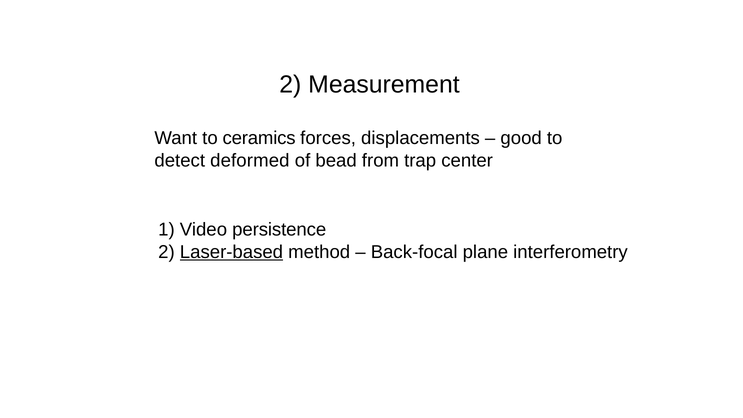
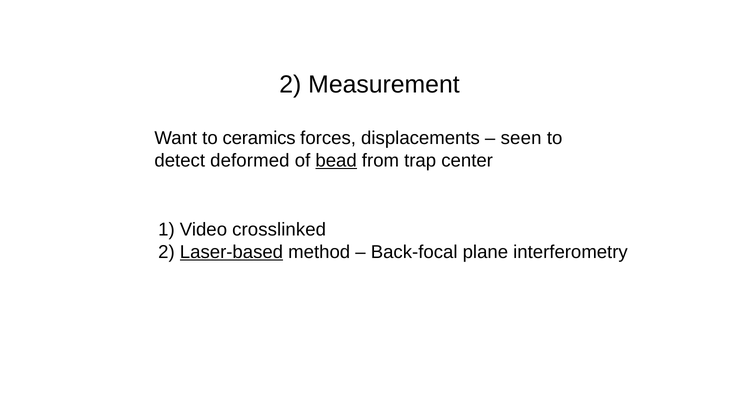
good: good -> seen (521, 138)
bead underline: none -> present (336, 161)
persistence: persistence -> crosslinked (279, 230)
